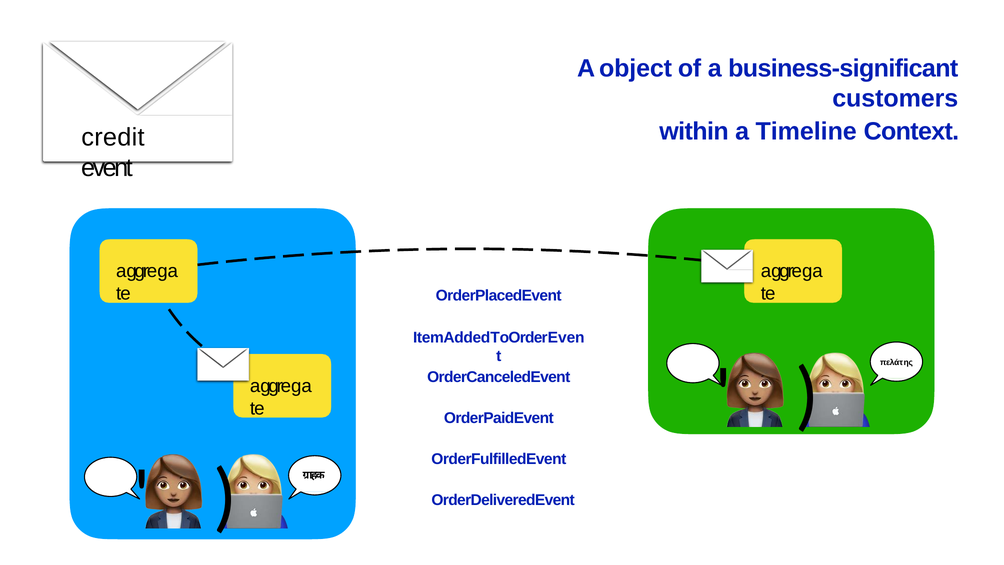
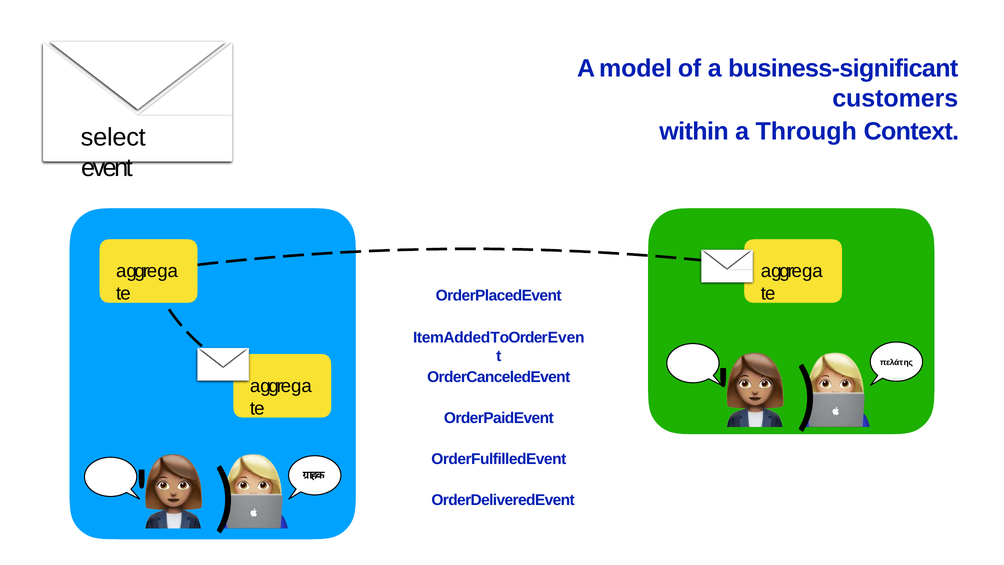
object: object -> model (636, 69)
Timeline: Timeline -> Through (806, 131)
credit: credit -> select (113, 138)
